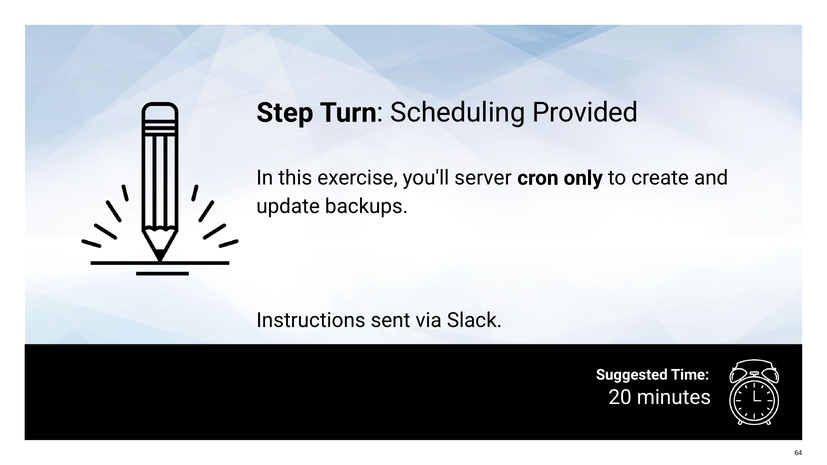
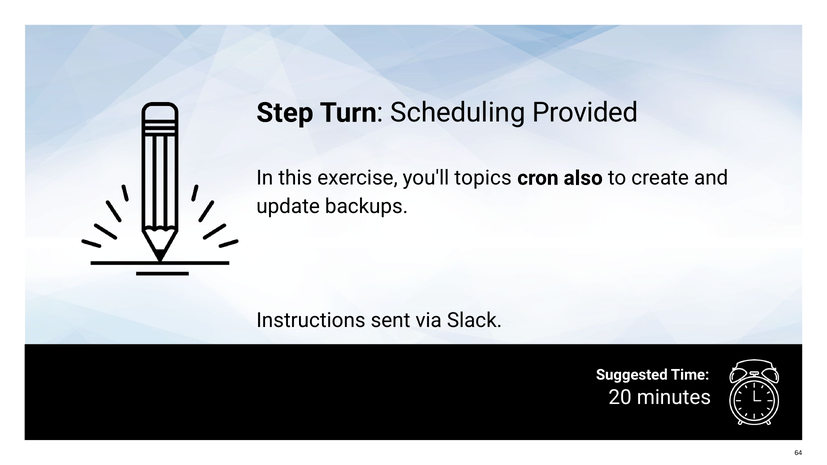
server: server -> topics (483, 178)
only: only -> also (583, 178)
